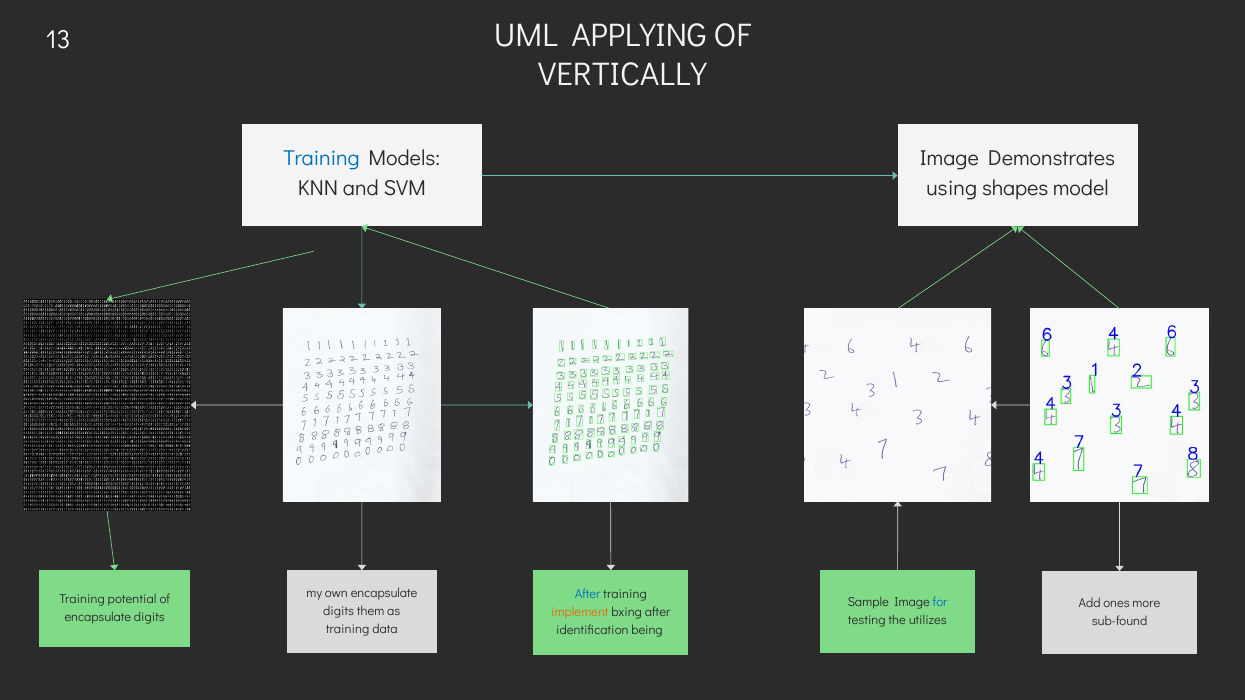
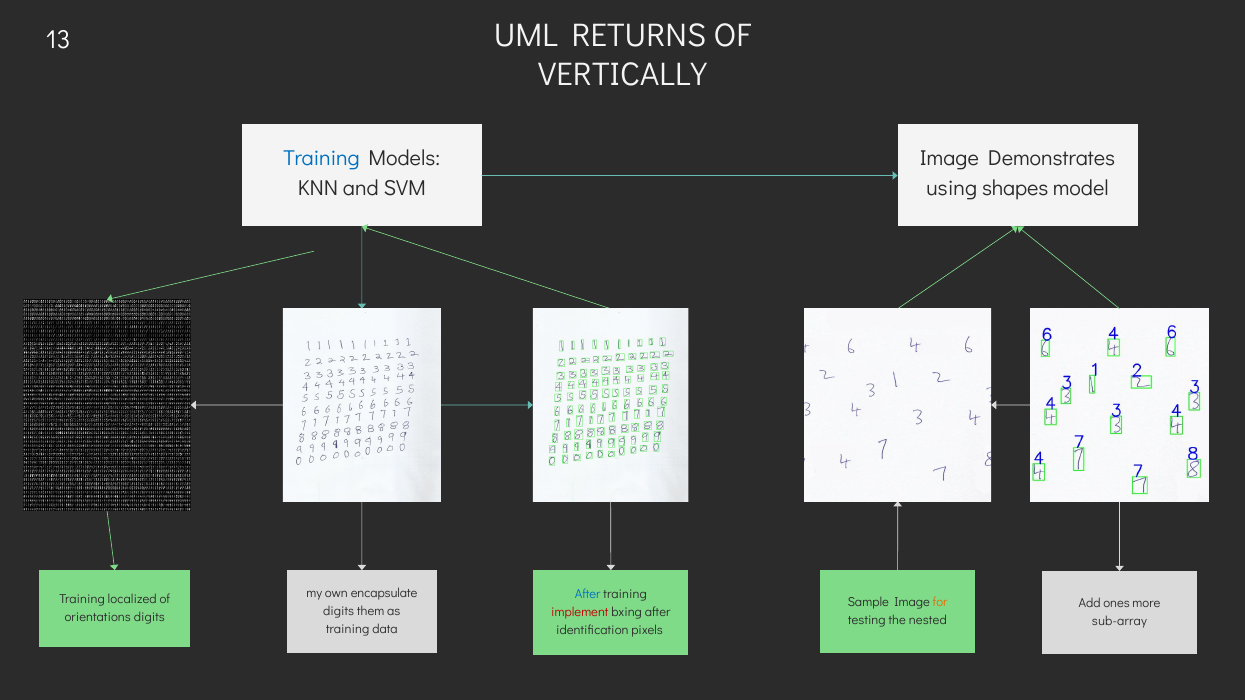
APPLYING: APPLYING -> RETURNS (639, 36)
potential: potential -> localized (132, 599)
for colour: blue -> orange (940, 603)
implement colour: orange -> red (580, 613)
encapsulate: encapsulate -> orientations (98, 617)
utilizes: utilizes -> nested (928, 621)
sub-found: sub-found -> sub-array (1119, 622)
being: being -> pixels (647, 631)
